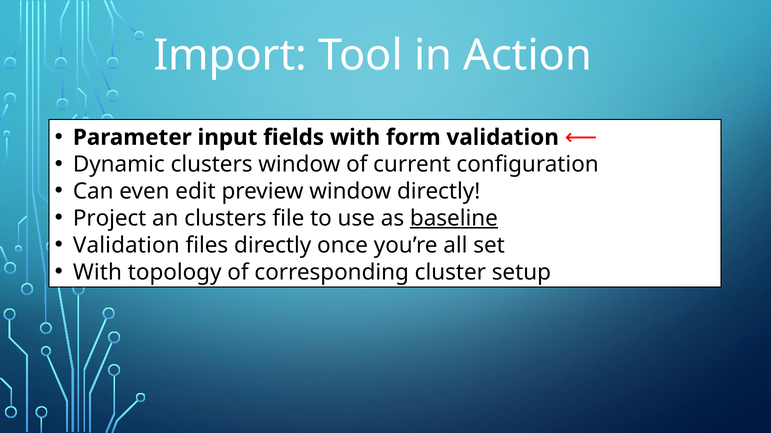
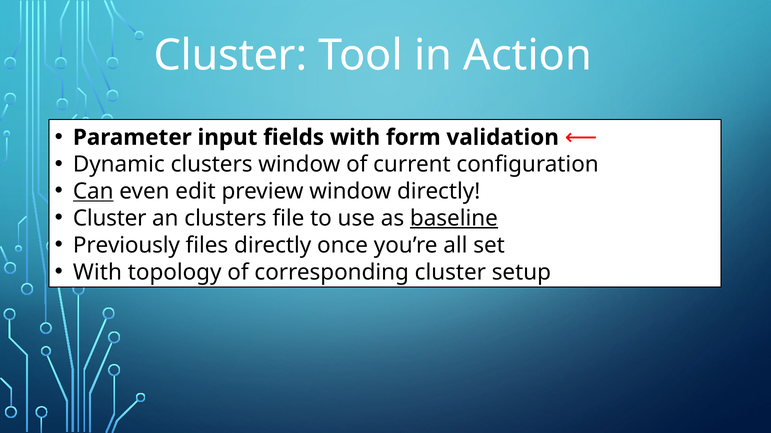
Import: Import -> Cluster (230, 55)
Can underline: none -> present (93, 192)
Project: Project -> Cluster (110, 219)
Validation: Validation -> Previously (126, 246)
